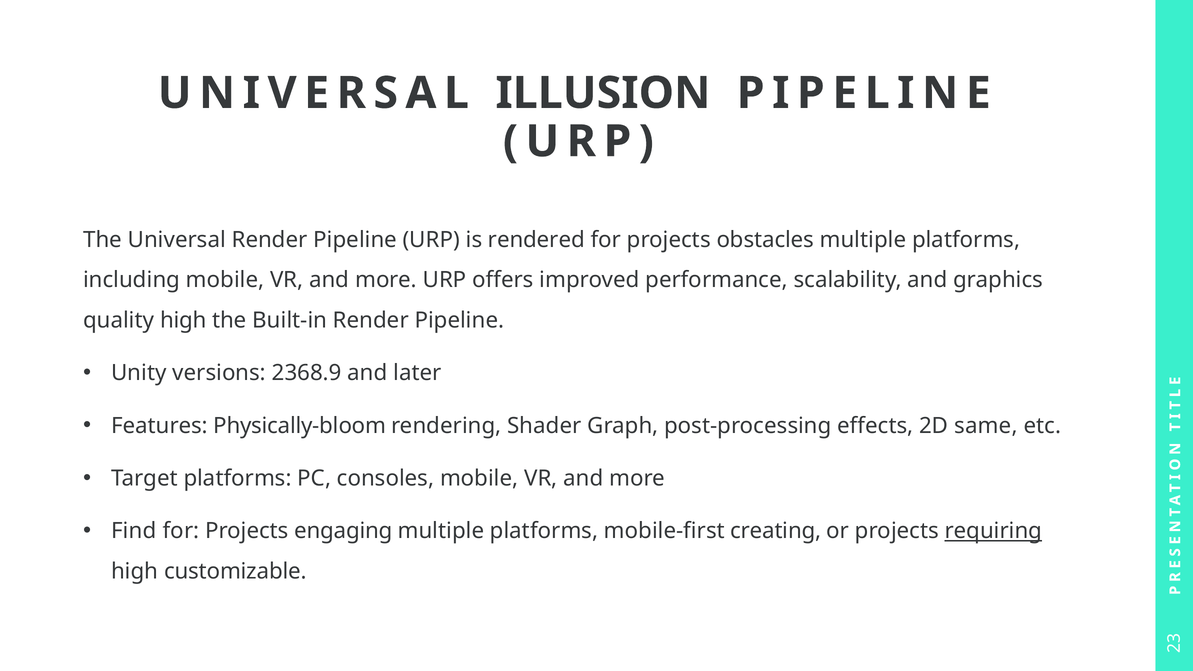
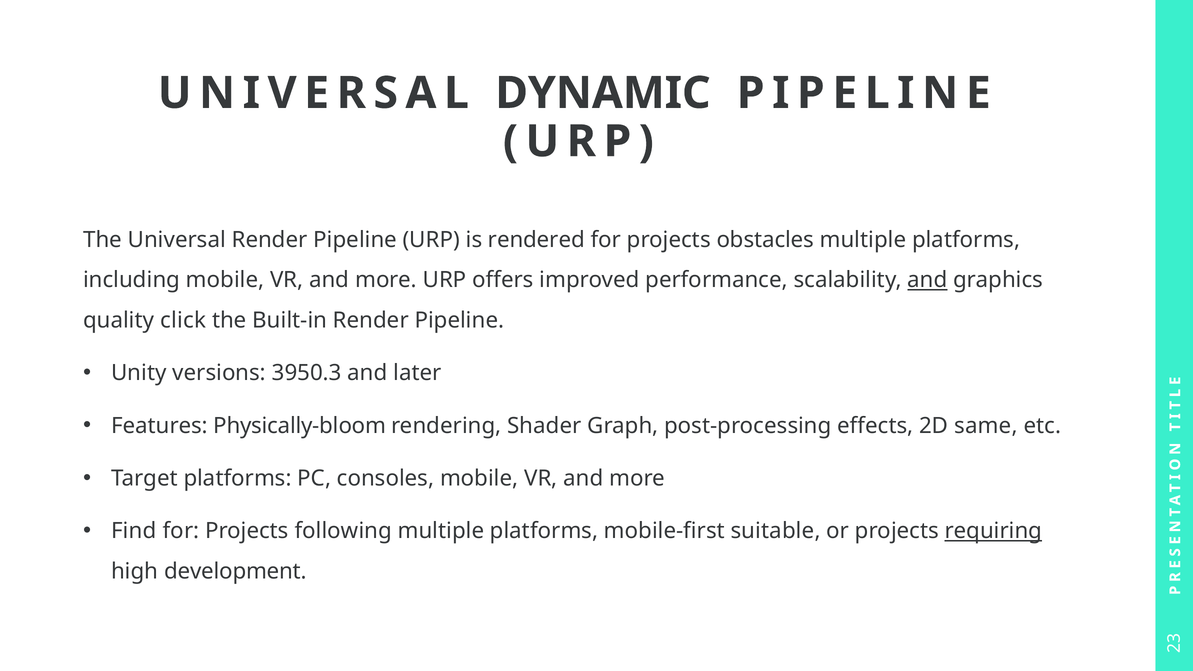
ILLUSION: ILLUSION -> DYNAMIC (603, 93)
and underline: none -> present (927, 280)
quality high: high -> click (183, 320)
2368.9: 2368.9 -> 3950.3 (307, 373)
engaging: engaging -> following (343, 531)
creating: creating -> suitable (776, 531)
customizable: customizable -> development (235, 571)
